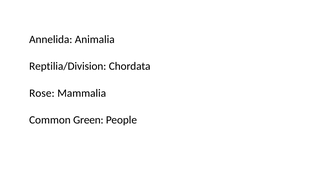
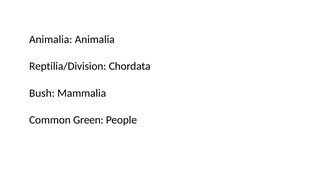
Annelida: Annelida -> Animalia (51, 39)
Rose: Rose -> Bush (42, 93)
